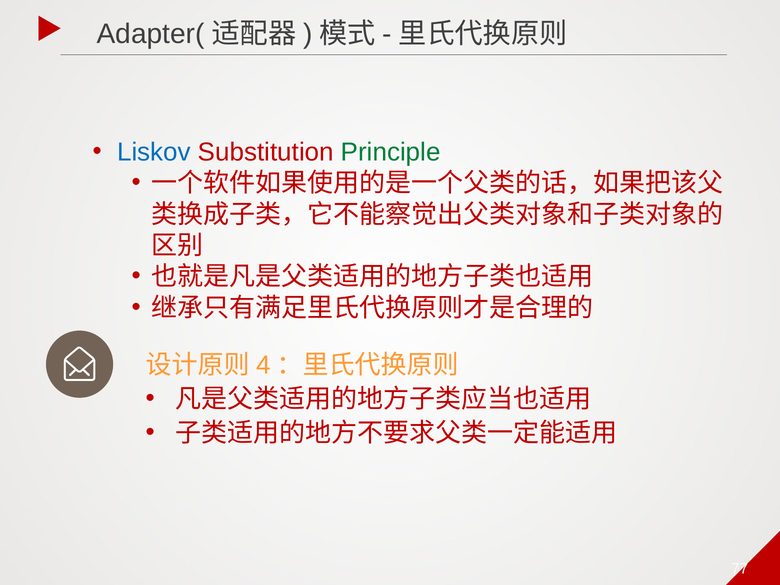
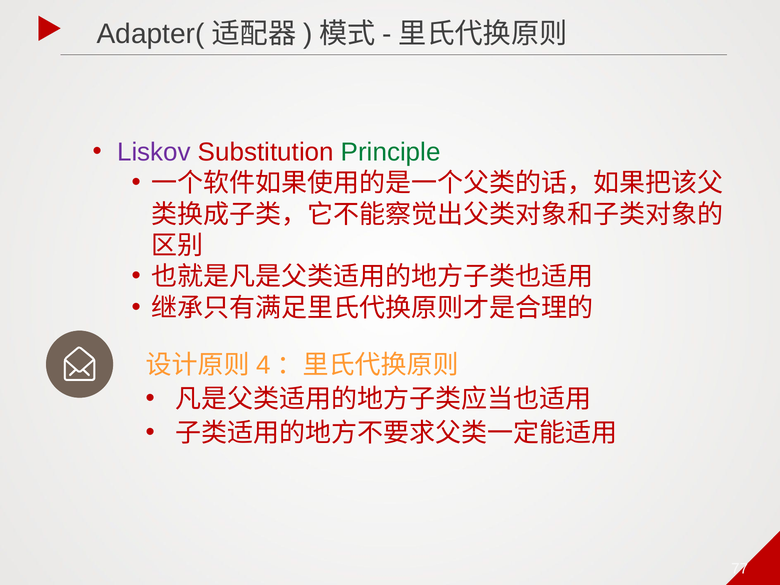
Liskov colour: blue -> purple (154, 152)
